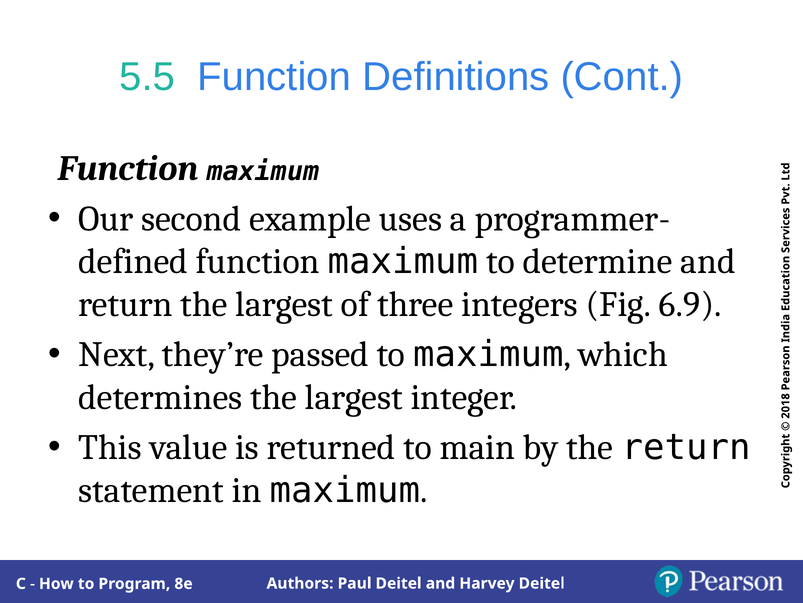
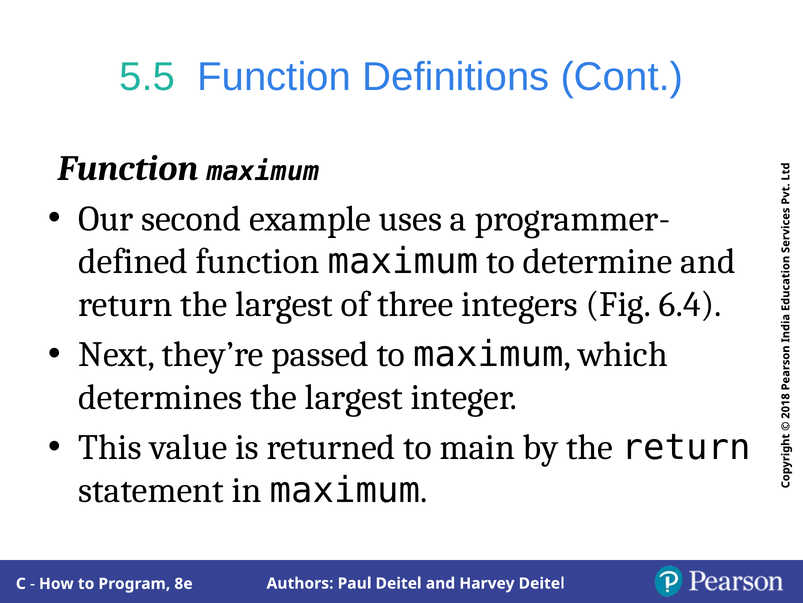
6.9: 6.9 -> 6.4 (690, 304)
